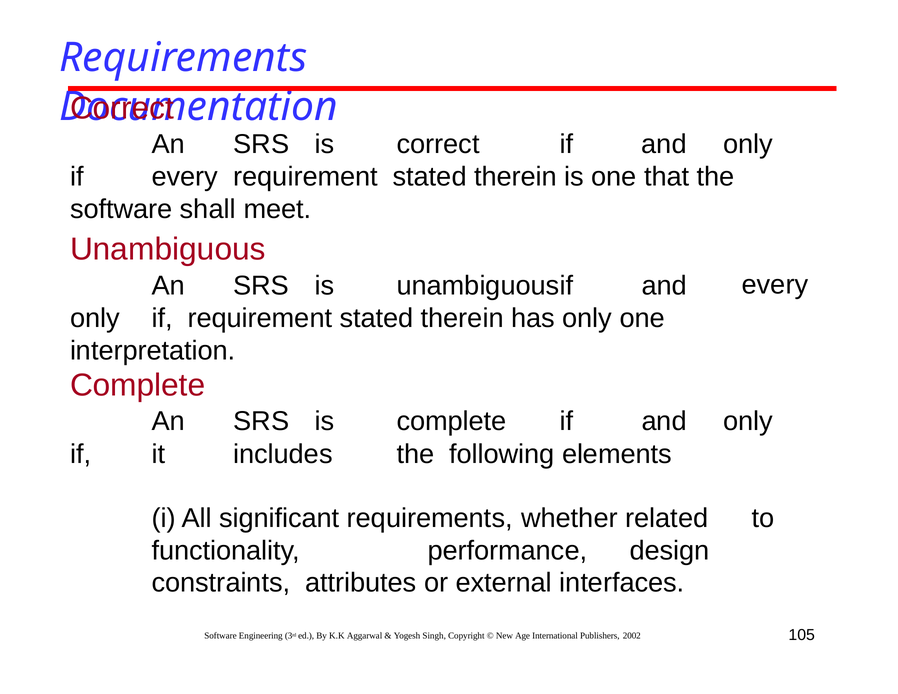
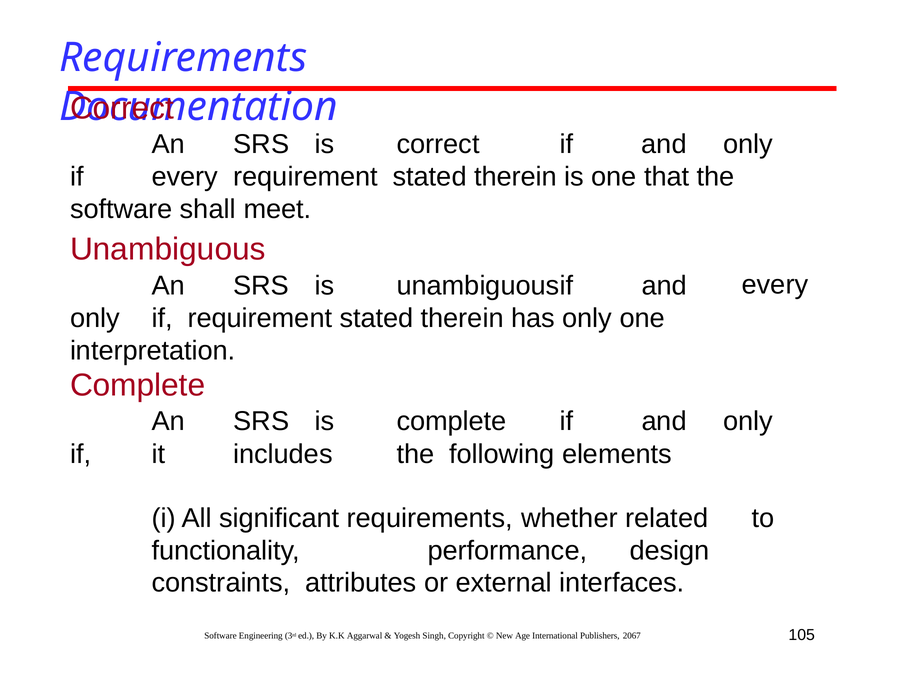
2002: 2002 -> 2067 (632, 636)
